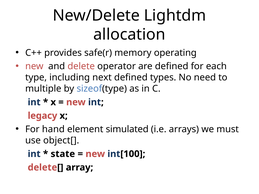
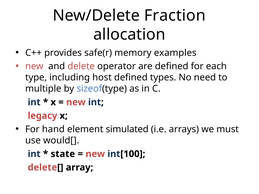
Lightdm: Lightdm -> Fraction (175, 16)
operating: operating -> examples (175, 53)
next: next -> host (102, 78)
object[: object[ -> would[ (61, 141)
